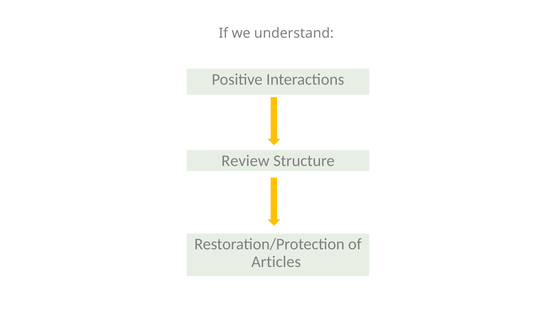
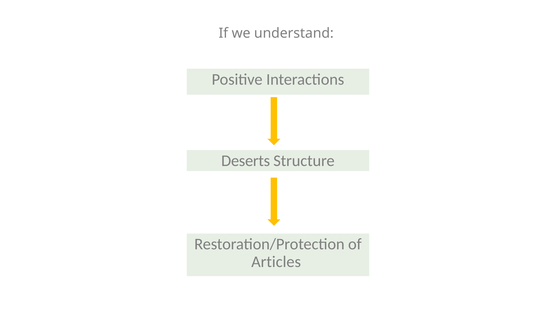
Review: Review -> Deserts (246, 161)
